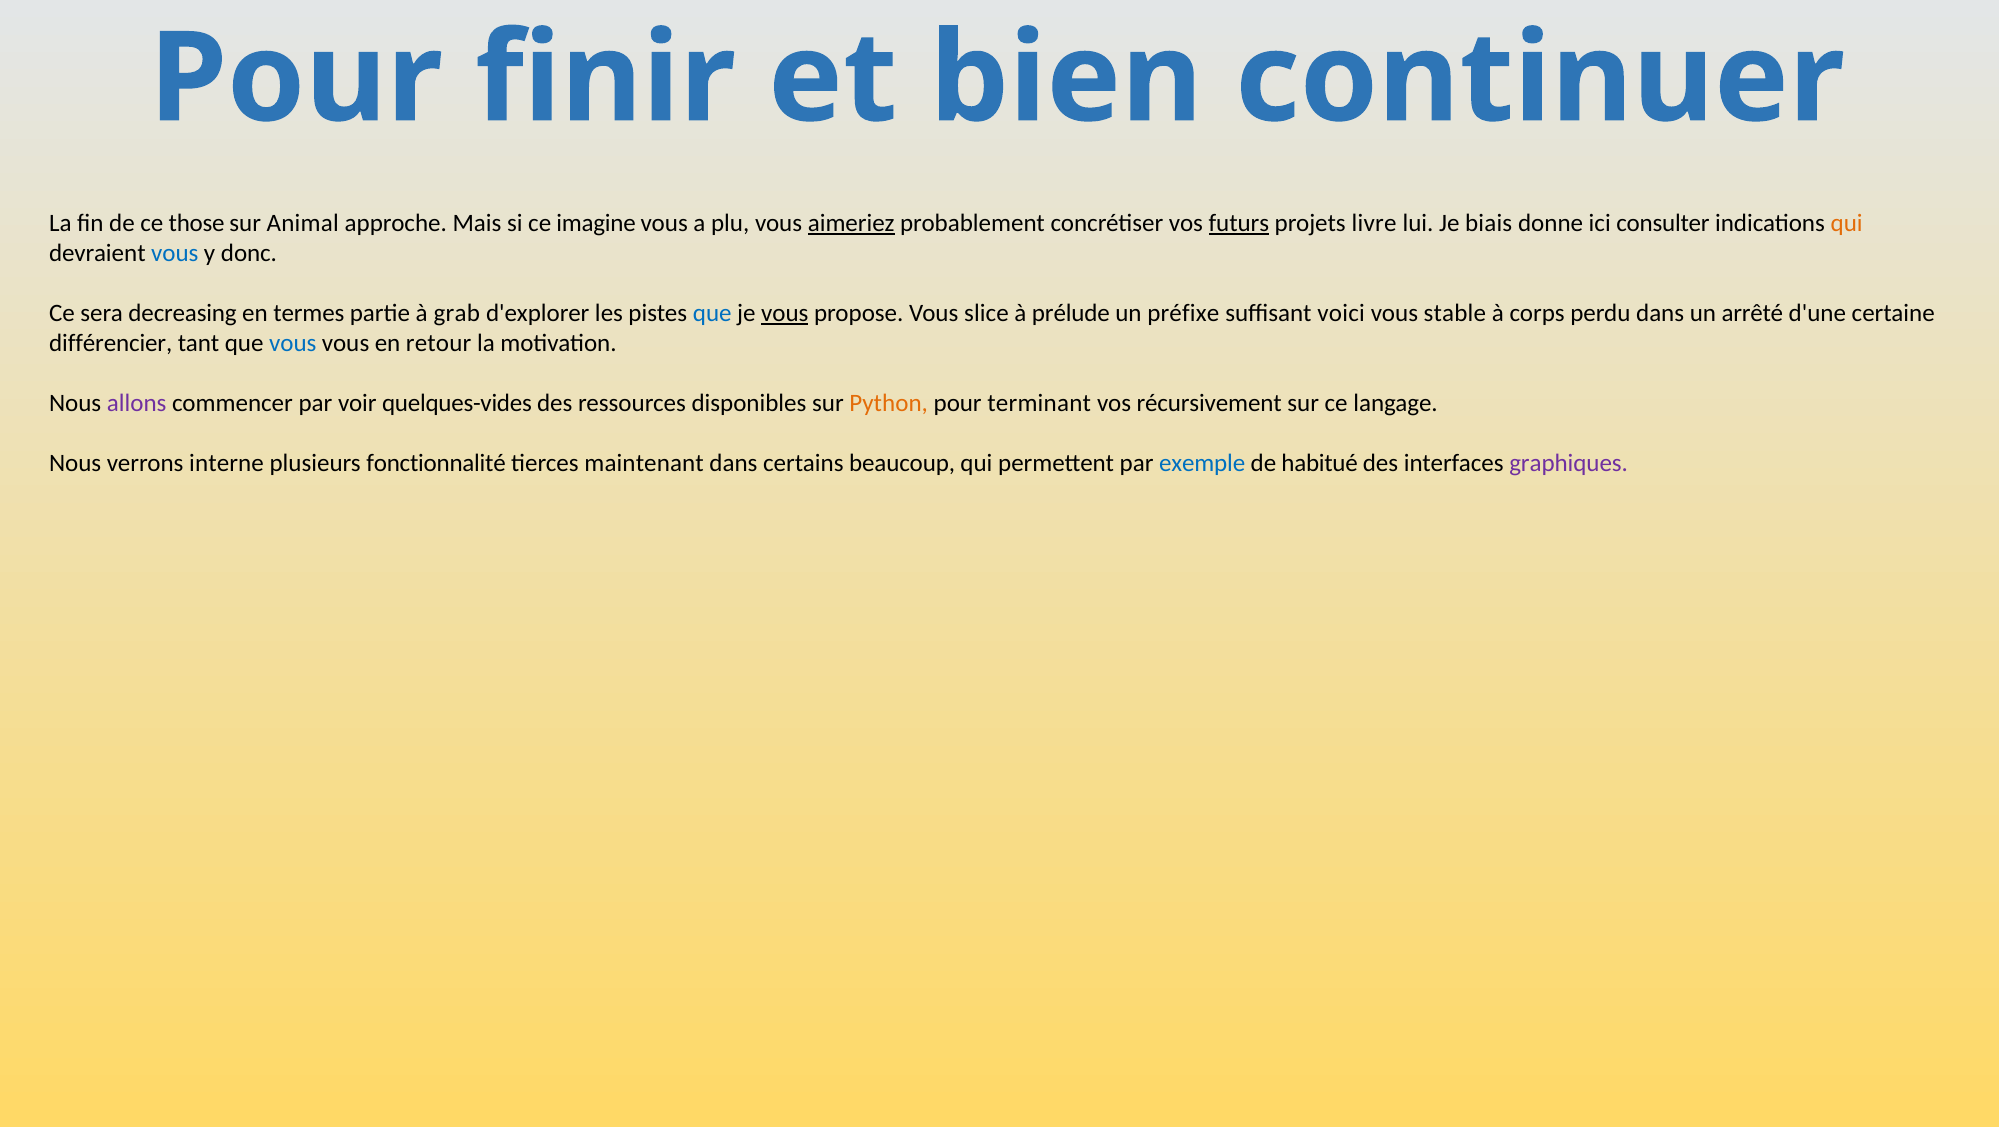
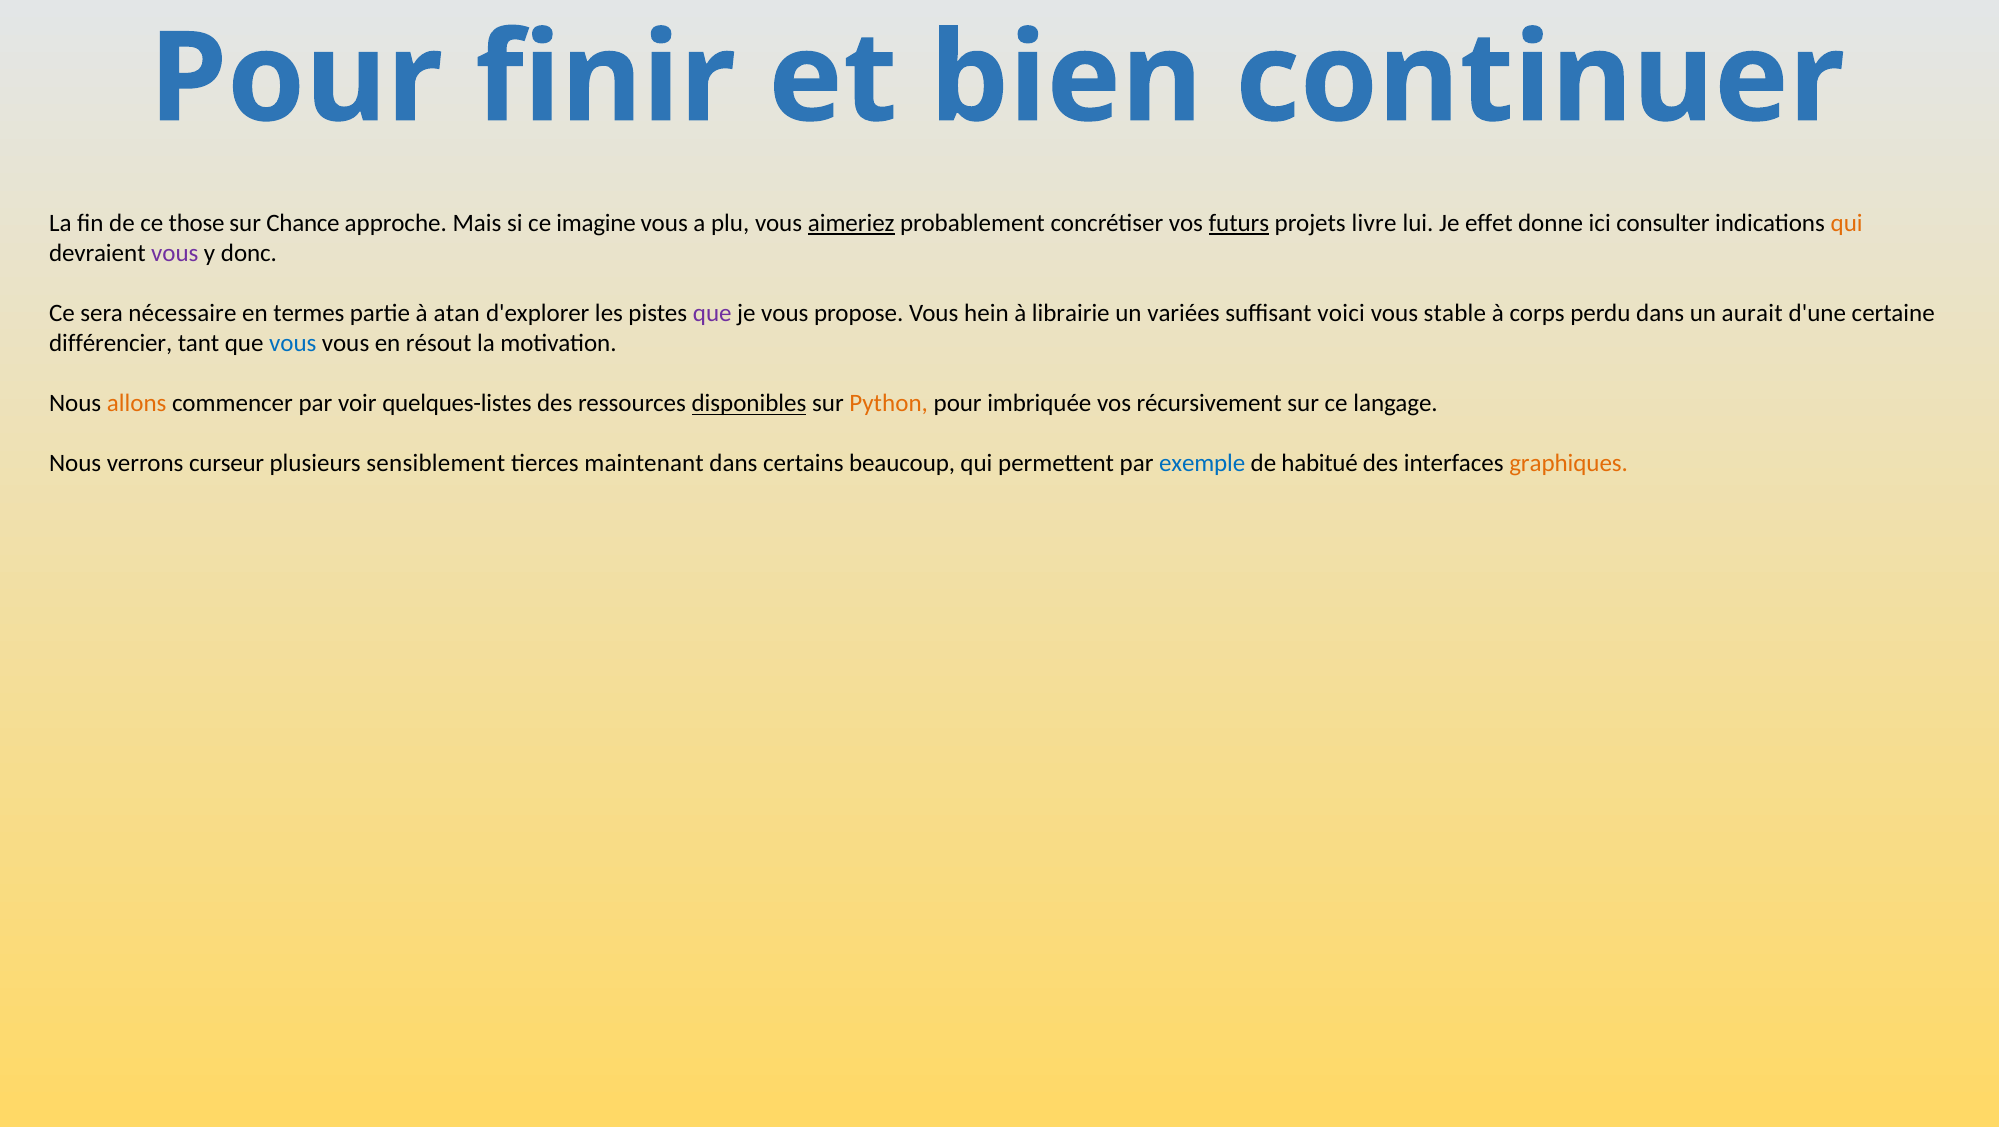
Animal: Animal -> Chance (303, 223)
biais: biais -> effet (1489, 223)
vous colour: blue -> purple (175, 253)
decreasing: decreasing -> nécessaire (182, 314)
grab: grab -> atan (457, 314)
que colour: blue -> purple (712, 314)
vous underline: present -> none (785, 314)
slice: slice -> hein (986, 314)
prélude: prélude -> librairie (1071, 314)
préfixe: préfixe -> variées (1183, 314)
arrêté: arrêté -> aurait (1752, 314)
retour: retour -> résout (439, 344)
allons colour: purple -> orange (137, 404)
quelques-vides: quelques-vides -> quelques-listes (457, 404)
disponibles underline: none -> present (749, 404)
terminant: terminant -> imbriquée (1039, 404)
interne: interne -> curseur (227, 464)
fonctionnalité: fonctionnalité -> sensiblement (436, 464)
graphiques colour: purple -> orange (1569, 464)
